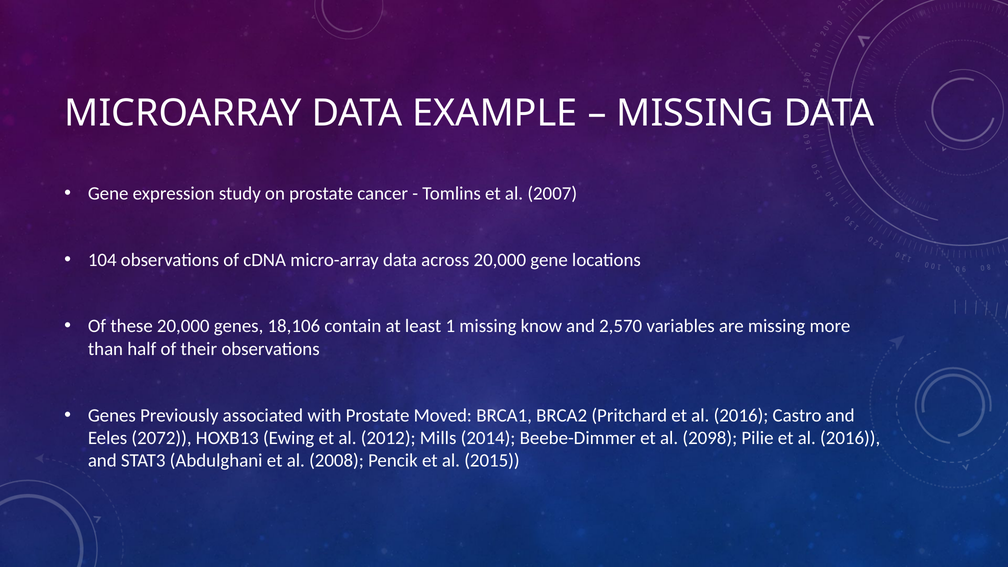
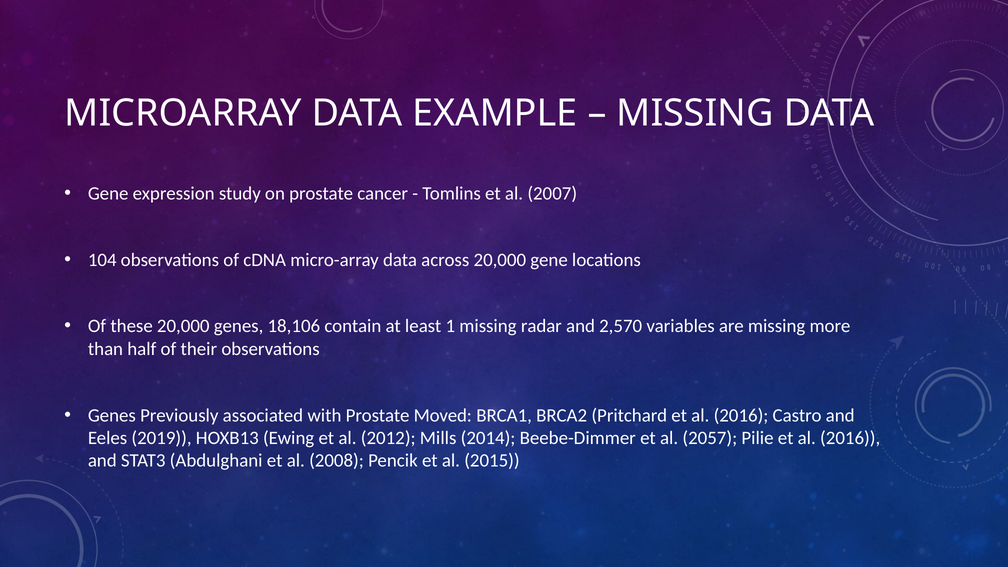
know: know -> radar (541, 326)
2072: 2072 -> 2019 (162, 438)
2098: 2098 -> 2057 (710, 438)
